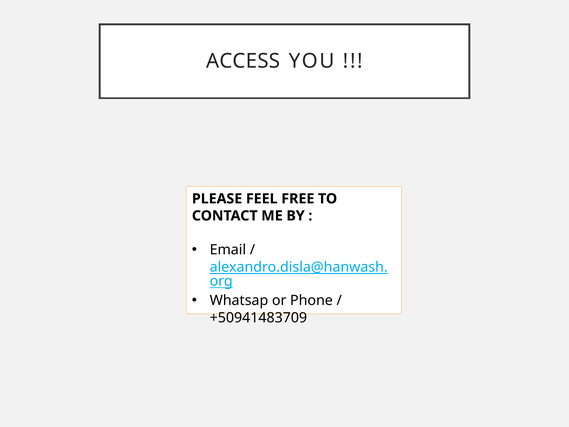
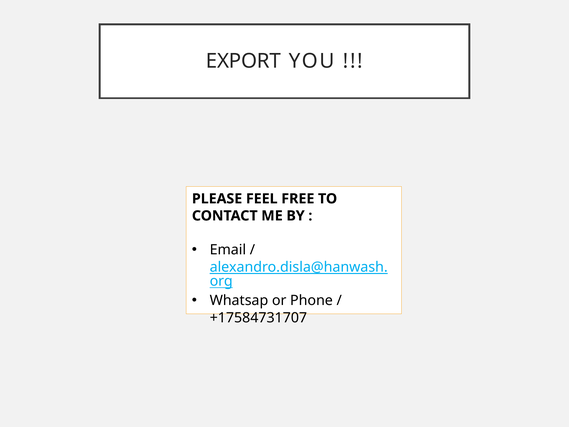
ACCESS: ACCESS -> EXPORT (243, 61)
+50941483709: +50941483709 -> +17584731707 (258, 318)
